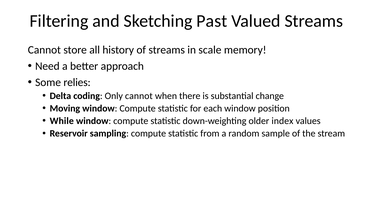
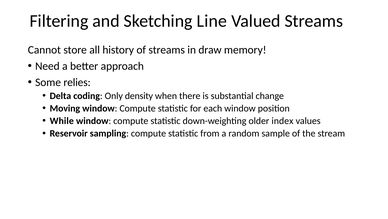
Past: Past -> Line (212, 21)
scale: scale -> draw (210, 50)
Only cannot: cannot -> density (139, 96)
